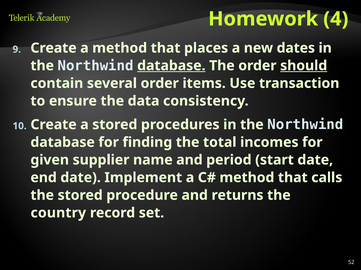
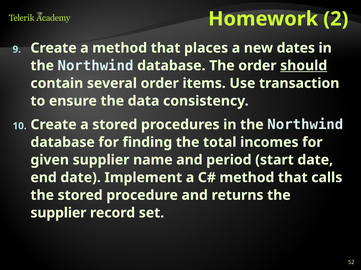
4: 4 -> 2 (336, 19)
database underline: present -> none (171, 66)
country: country -> supplier (58, 213)
